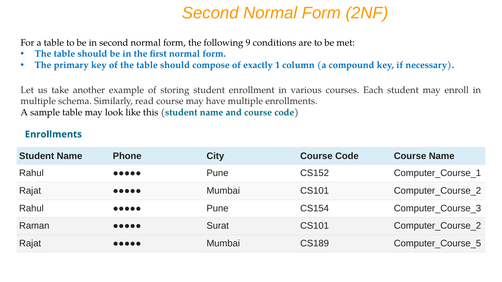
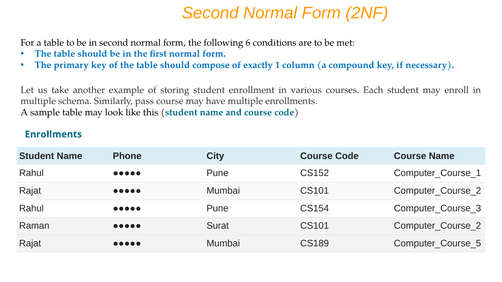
9: 9 -> 6 (248, 43)
read: read -> pass (144, 101)
